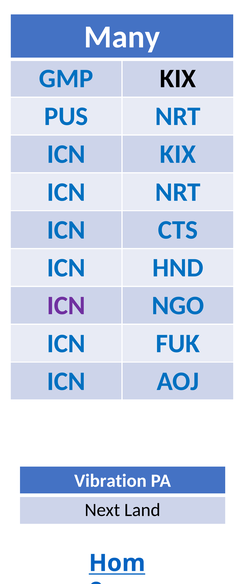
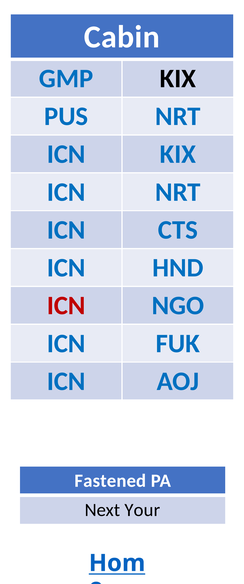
Many: Many -> Cabin (122, 37)
ICN colour: purple -> red (66, 305)
Vibration: Vibration -> Fastened (110, 481)
Land: Land -> Your (142, 510)
